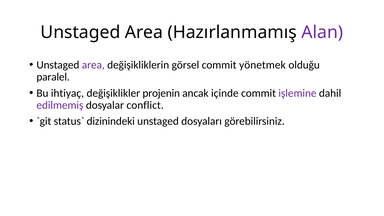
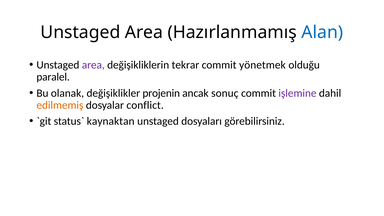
Alan colour: purple -> blue (322, 32)
görsel: görsel -> tekrar (185, 65)
ihtiyaç: ihtiyaç -> olanak (67, 93)
içinde: içinde -> sonuç (225, 93)
edilmemiş colour: purple -> orange (60, 105)
dizinindeki: dizinindeki -> kaynaktan (111, 121)
